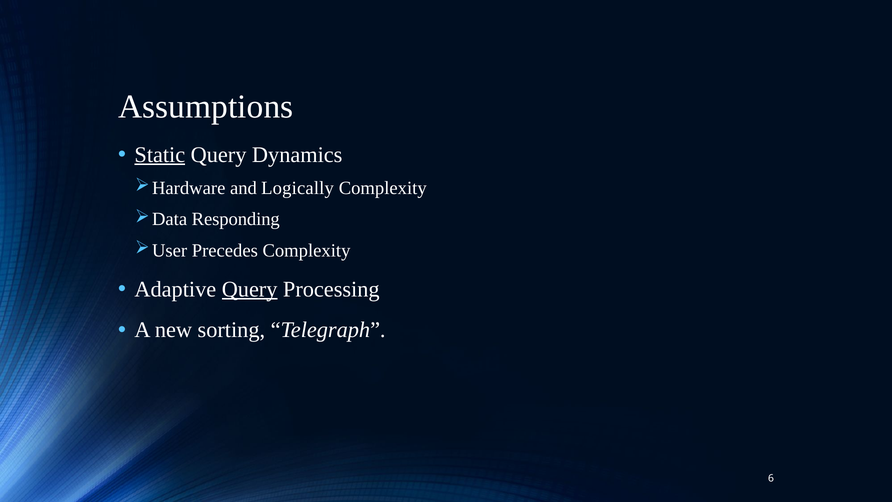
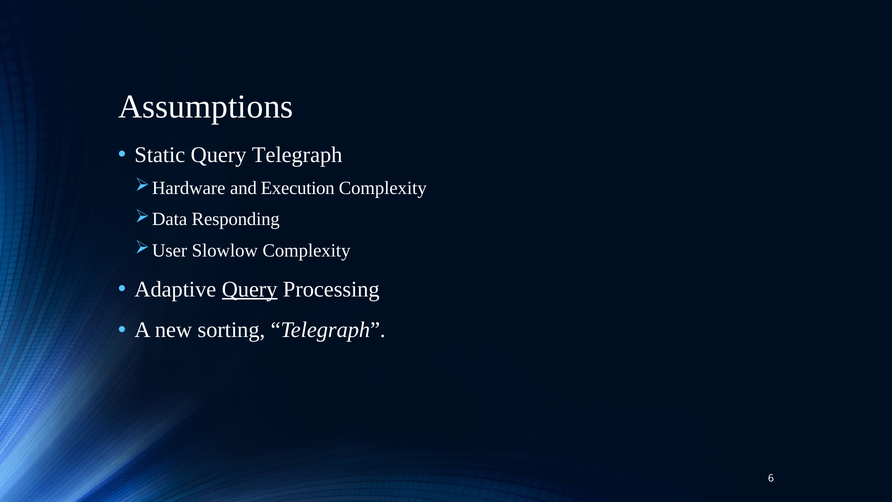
Static underline: present -> none (160, 155)
Query Dynamics: Dynamics -> Telegraph (297, 155)
Logically: Logically -> Execution (298, 188)
Precedes: Precedes -> Slowlow (225, 250)
